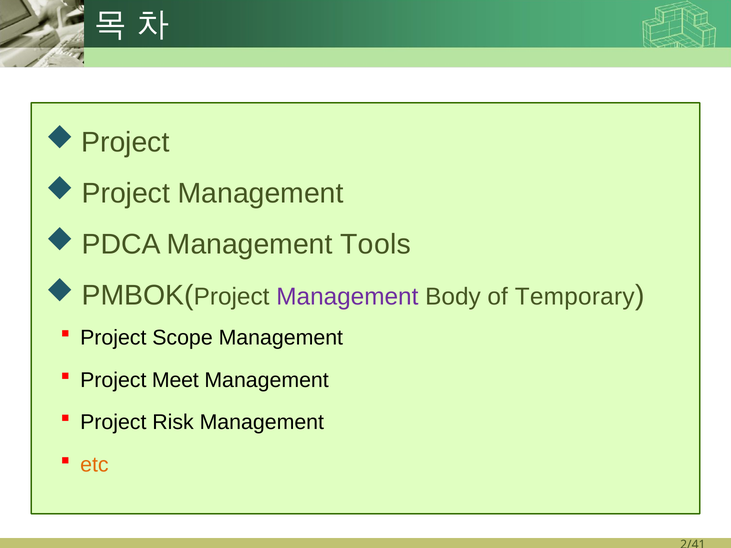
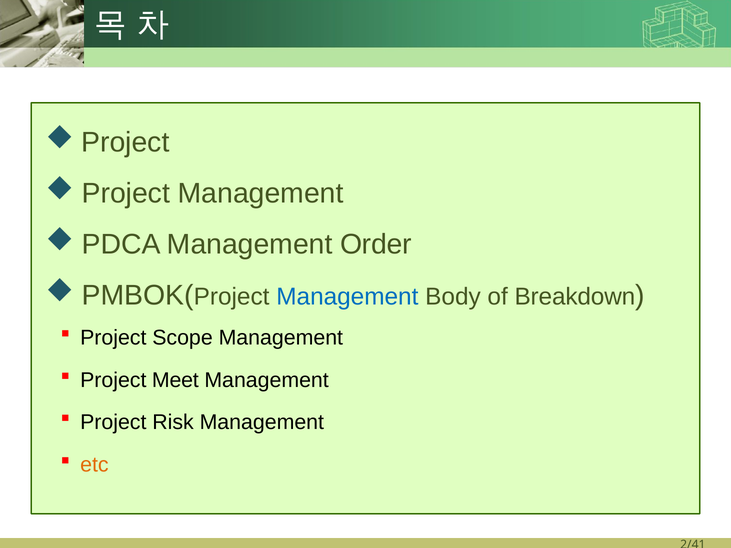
Tools: Tools -> Order (376, 245)
Management colour: purple -> blue (347, 297)
Temporary: Temporary -> Breakdown (575, 297)
